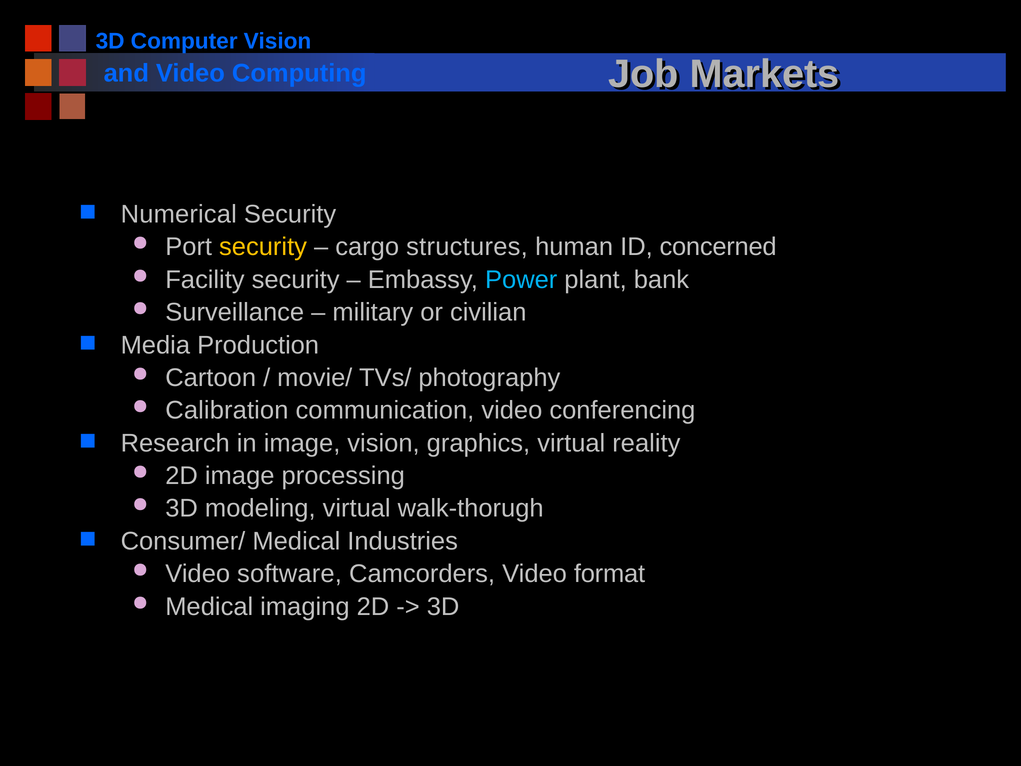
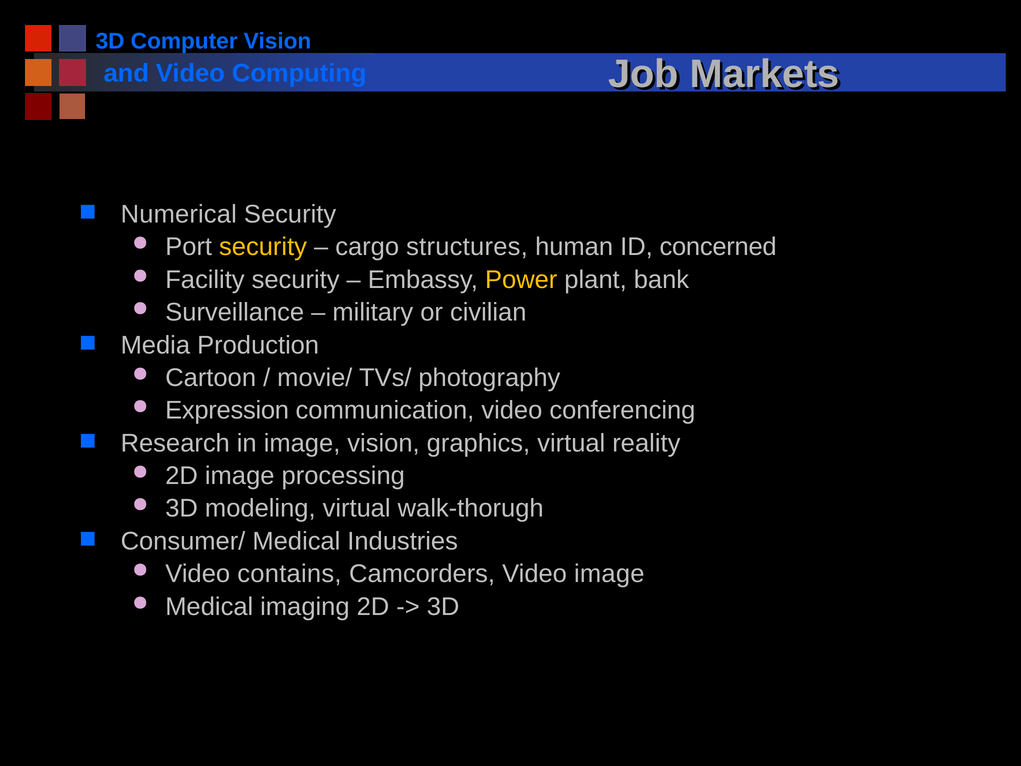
Power colour: light blue -> yellow (521, 280)
Calibration: Calibration -> Expression (227, 410)
software: software -> contains (289, 574)
Video format: format -> image (609, 574)
